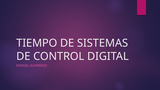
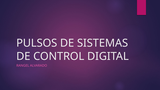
TIEMPO: TIEMPO -> PULSOS (37, 43)
